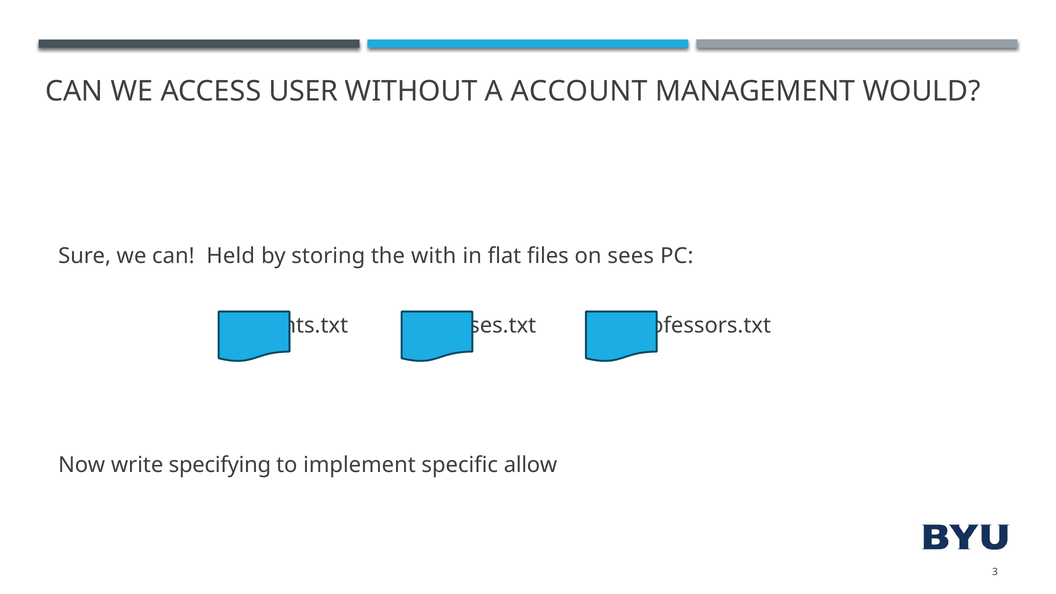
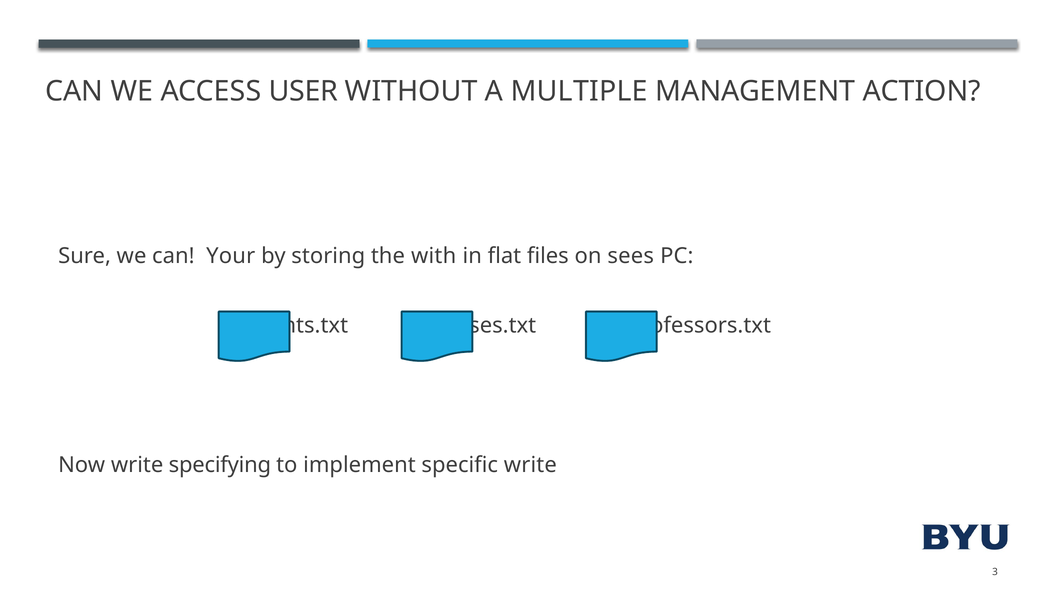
ACCOUNT: ACCOUNT -> MULTIPLE (579, 92)
WOULD: WOULD -> ACTION (922, 92)
Held: Held -> Your (231, 256)
specific allow: allow -> write (530, 465)
